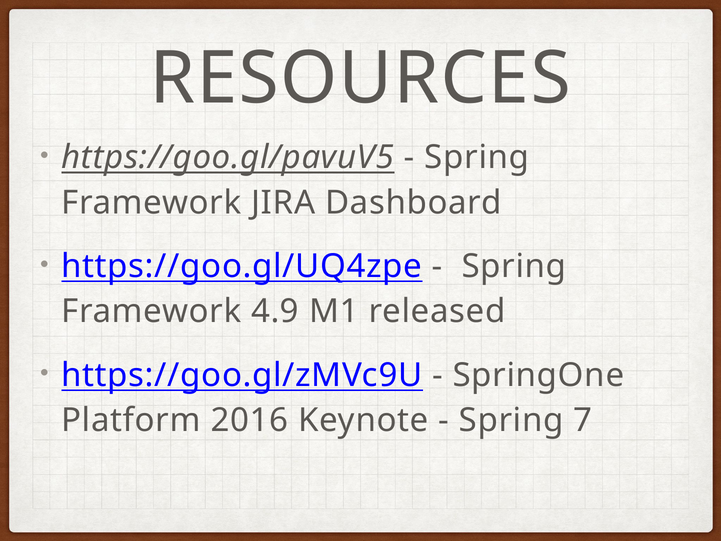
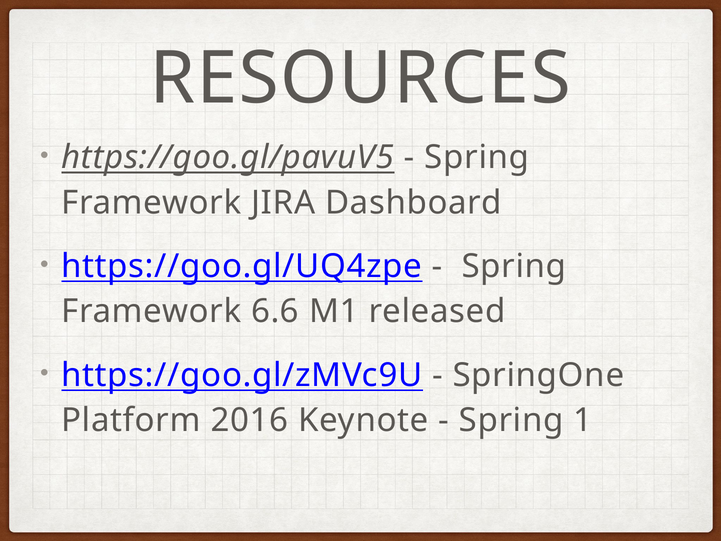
4.9: 4.9 -> 6.6 (275, 311)
7: 7 -> 1 (583, 420)
